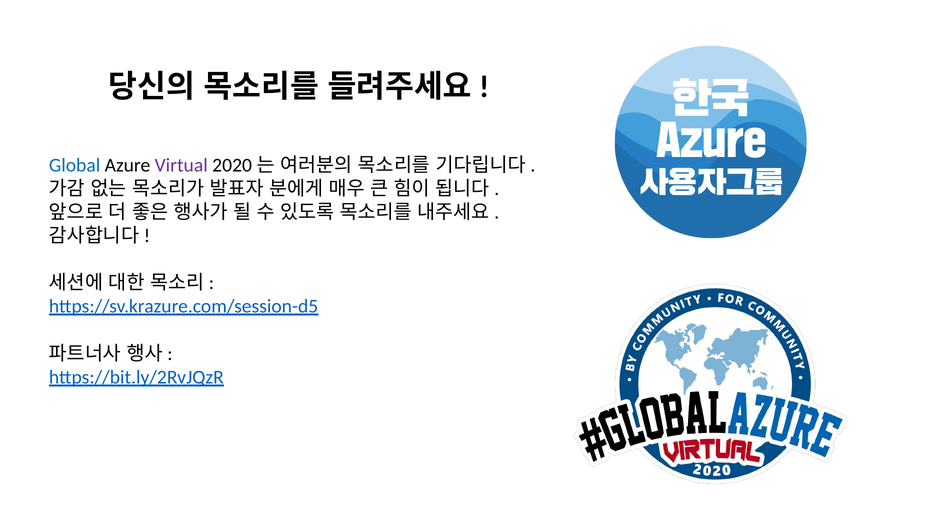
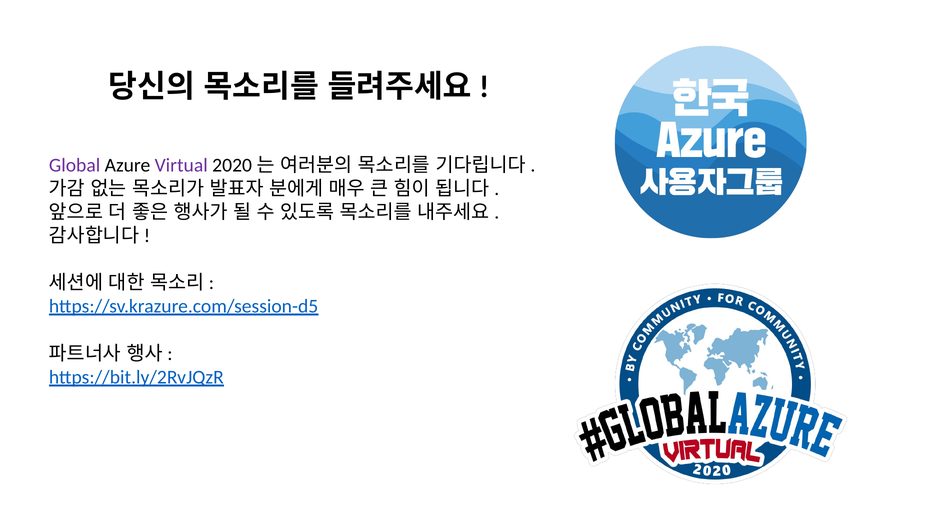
Global colour: blue -> purple (75, 165)
